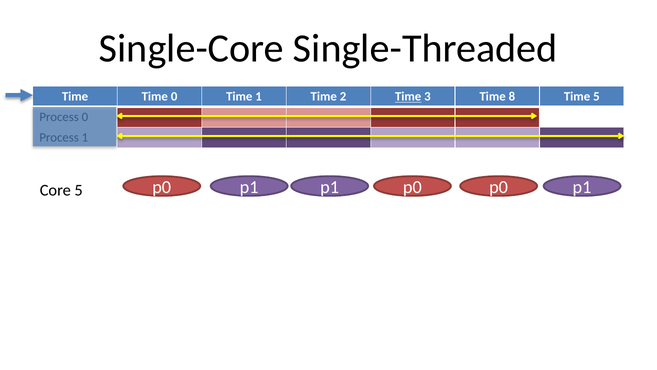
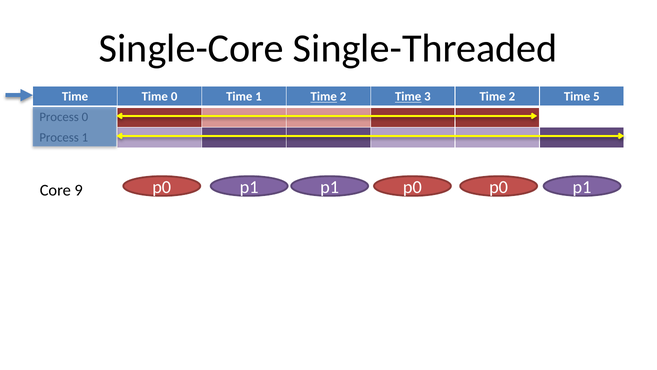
Time underline: none -> present (324, 97)
3 Time 8: 8 -> 2 (512, 97)
Core 5: 5 -> 9 (79, 190)
